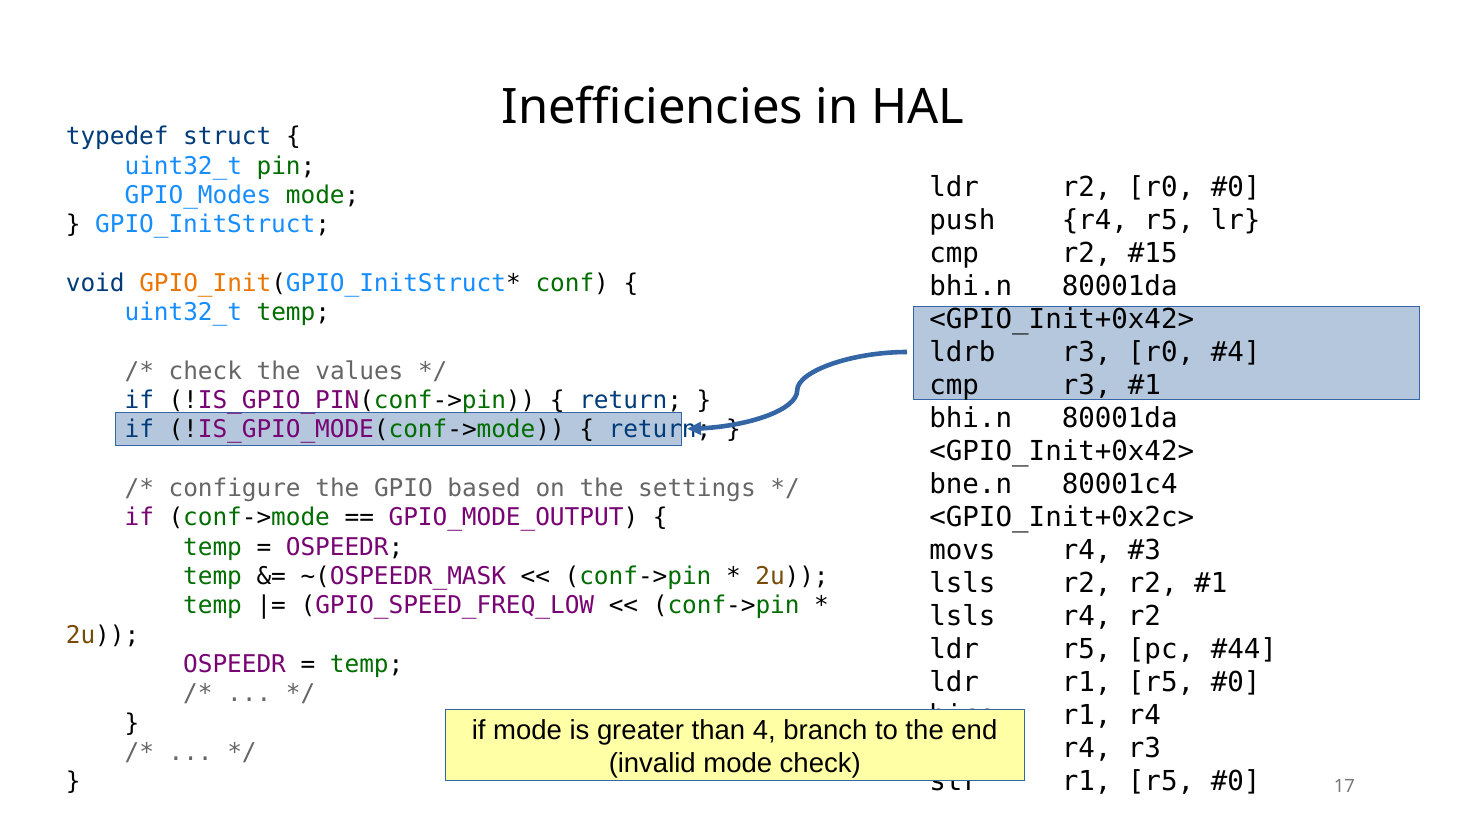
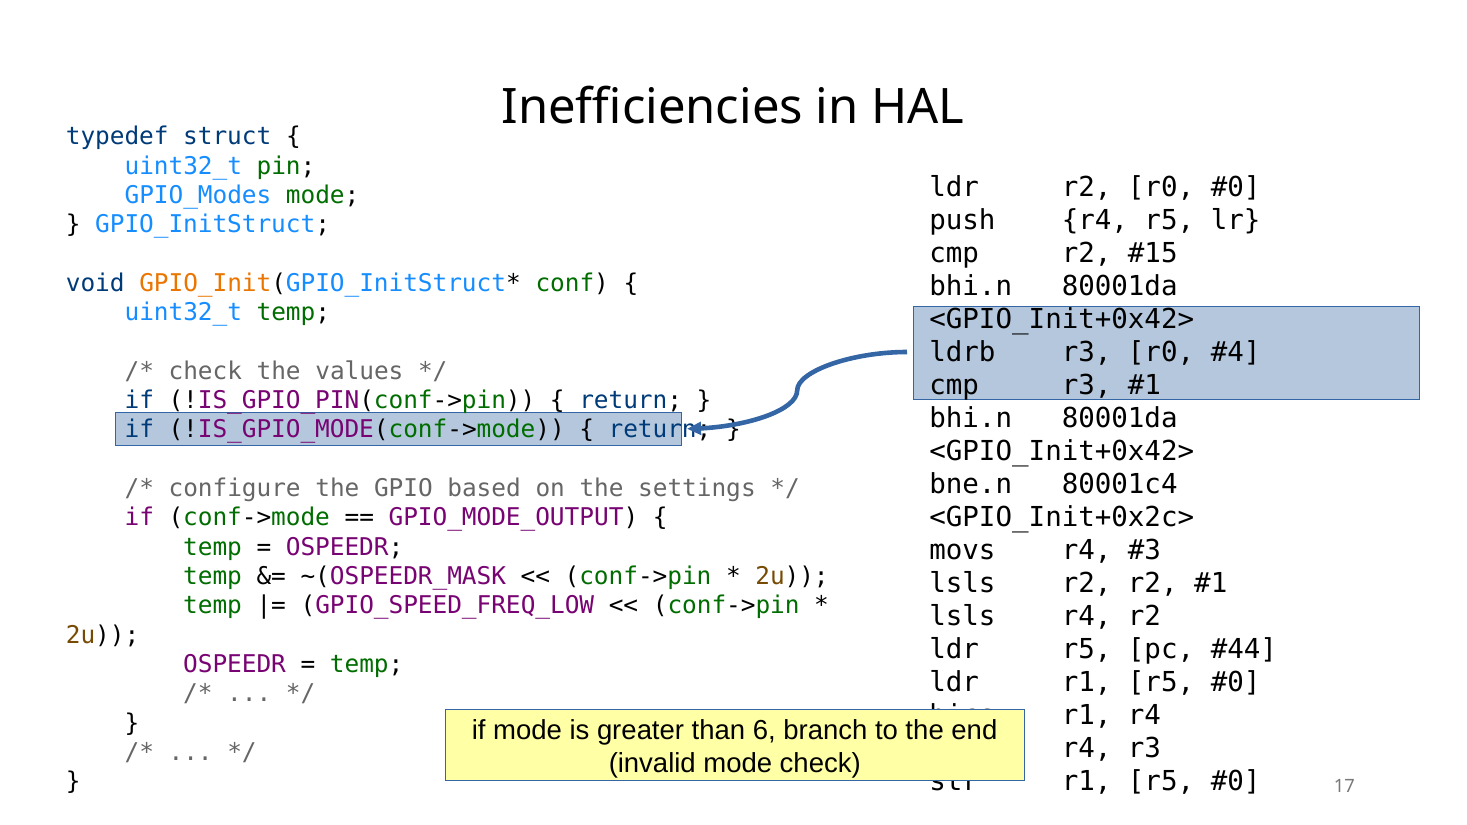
4: 4 -> 6 (764, 731)
